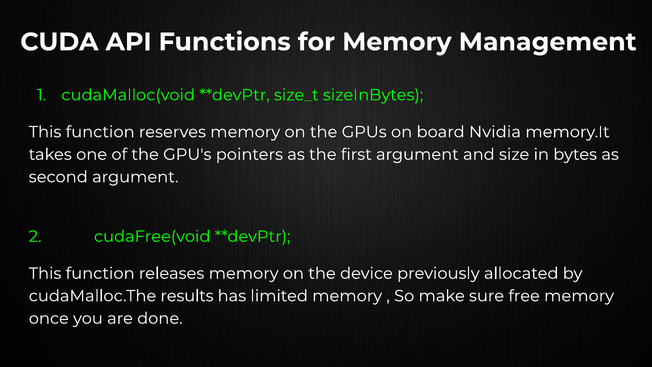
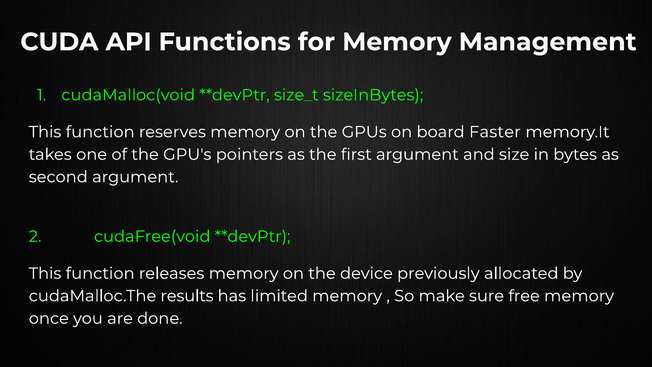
Nvidia: Nvidia -> Faster (495, 132)
